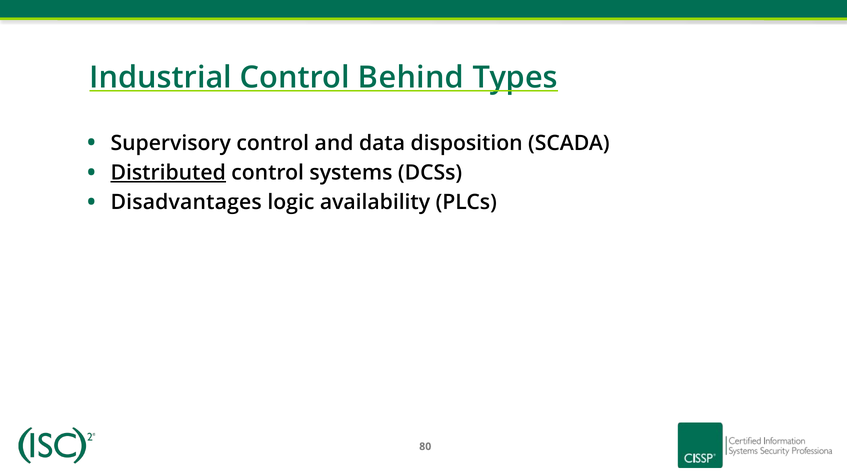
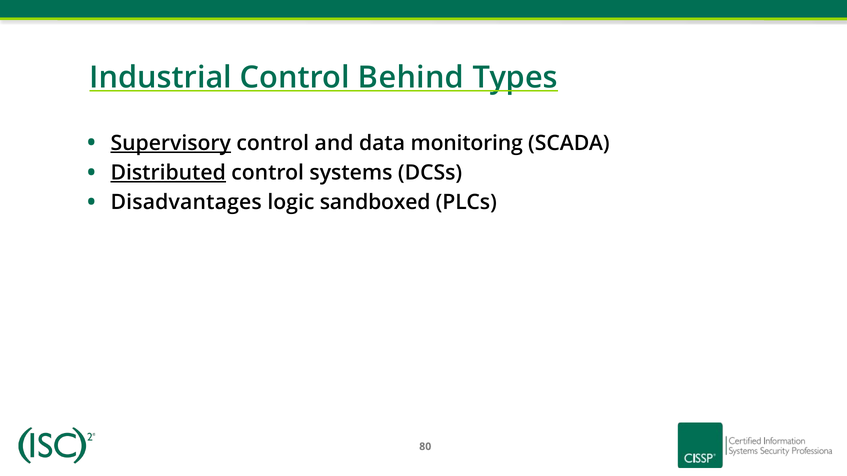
Supervisory underline: none -> present (171, 143)
disposition: disposition -> monitoring (467, 143)
availability: availability -> sandboxed (375, 202)
